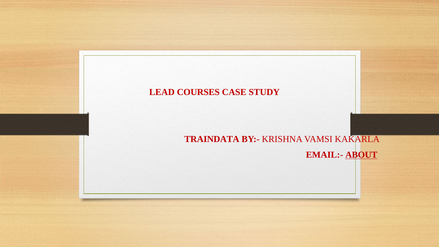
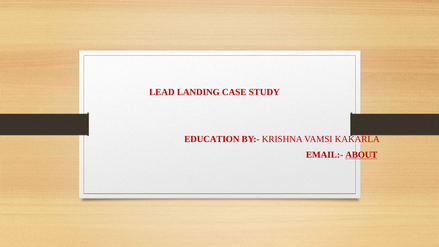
COURSES: COURSES -> LANDING (198, 92)
TRAINDATA: TRAINDATA -> EDUCATION (212, 139)
